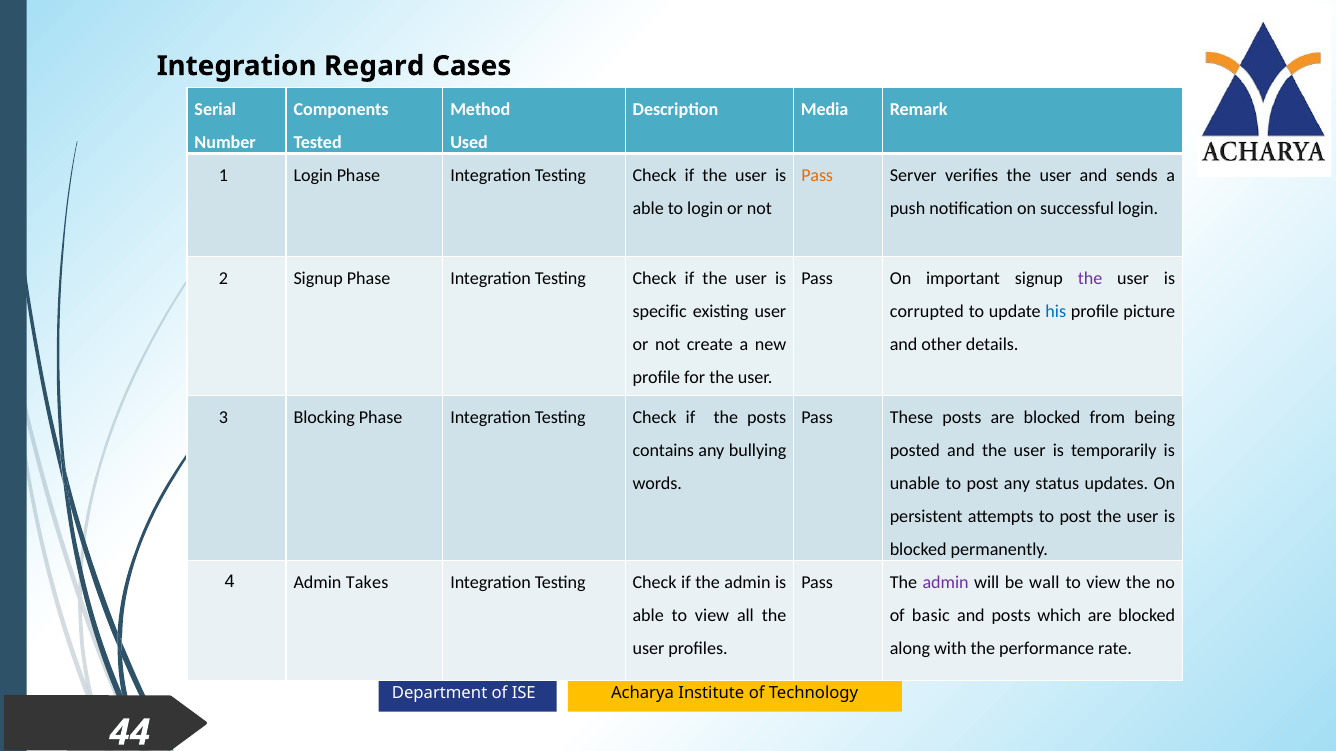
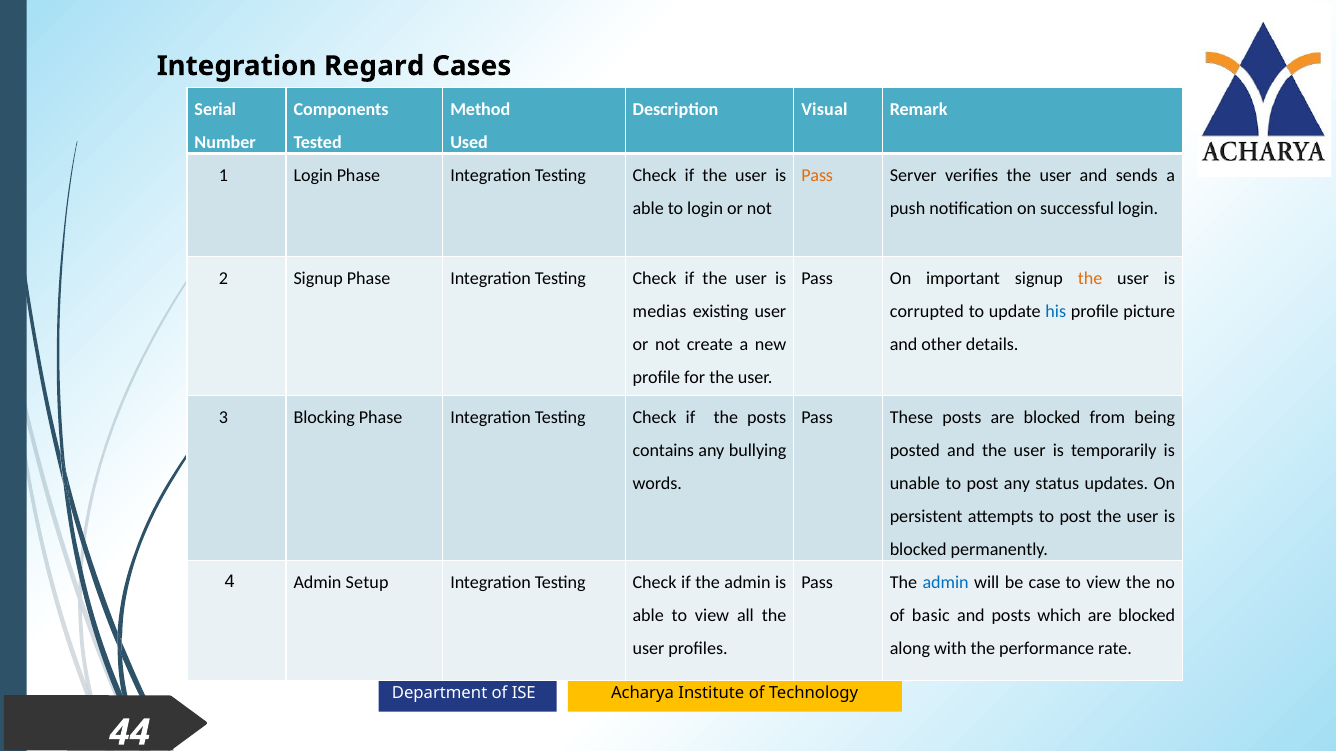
Media: Media -> Visual (824, 110)
the colour: purple -> orange (1090, 279)
specific: specific -> medias (660, 312)
Takes: Takes -> Setup (367, 583)
admin colour: purple -> blue (946, 583)
wall: wall -> case (1045, 583)
